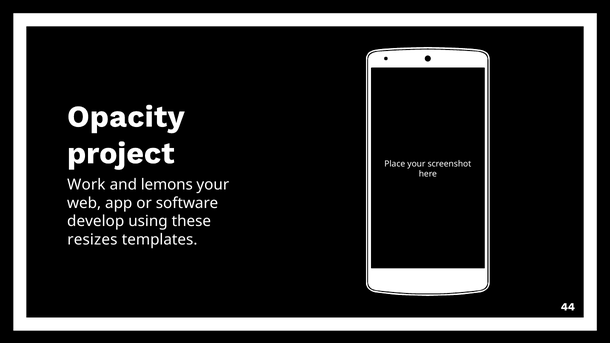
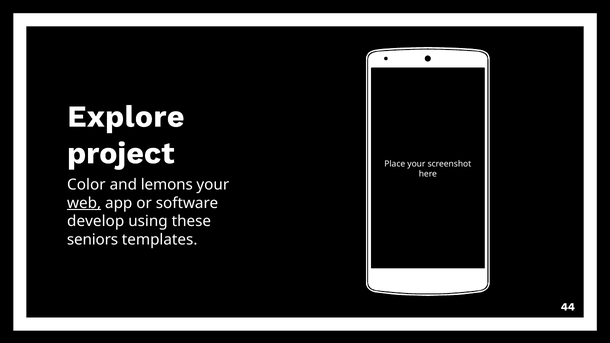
Opacity: Opacity -> Explore (126, 117)
Work: Work -> Color (86, 185)
web underline: none -> present (84, 203)
resizes: resizes -> seniors (93, 240)
